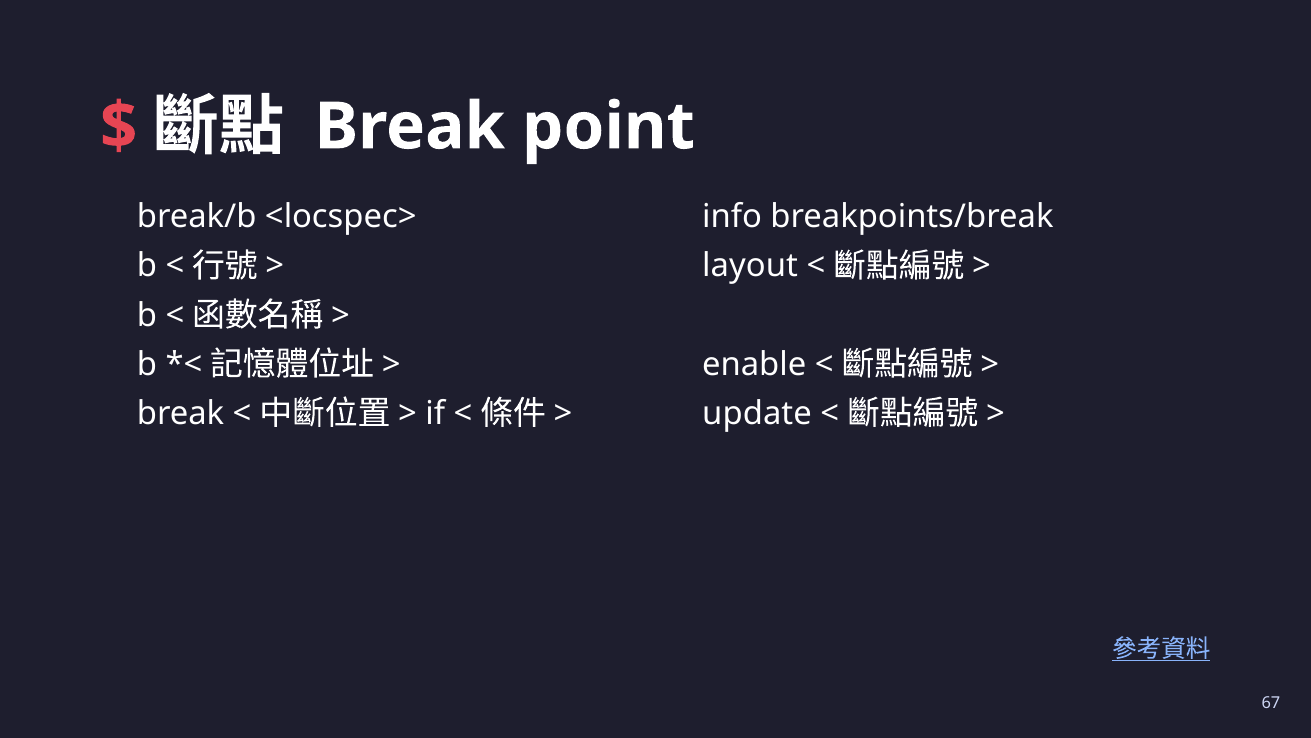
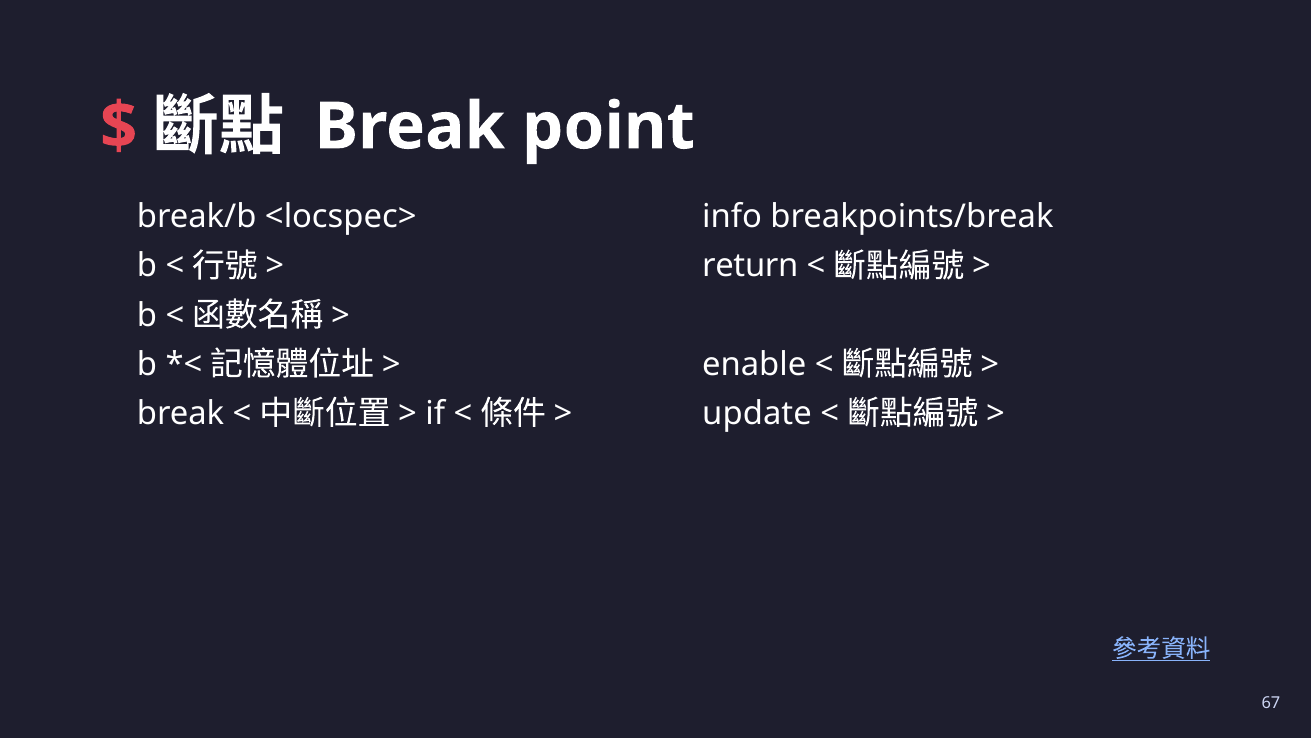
layout: layout -> return (750, 266)
